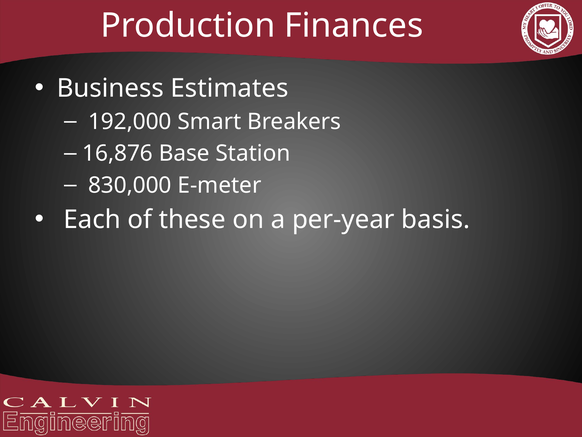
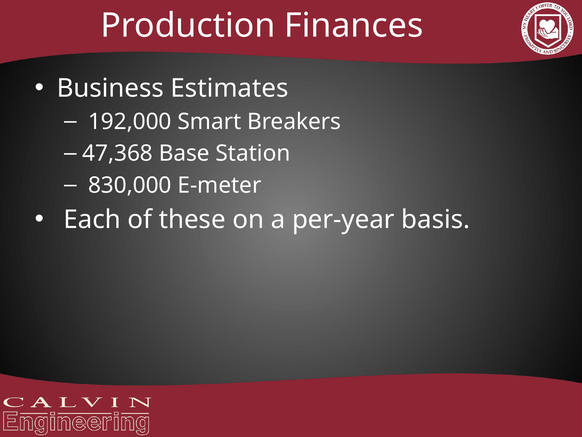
16,876: 16,876 -> 47,368 (118, 153)
